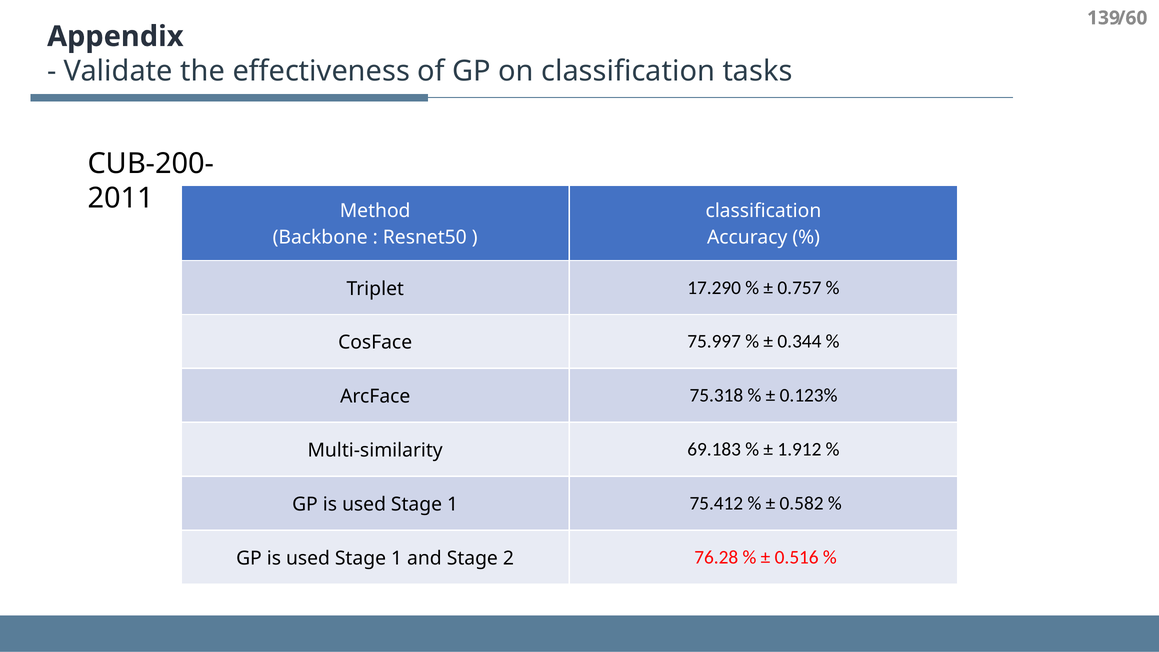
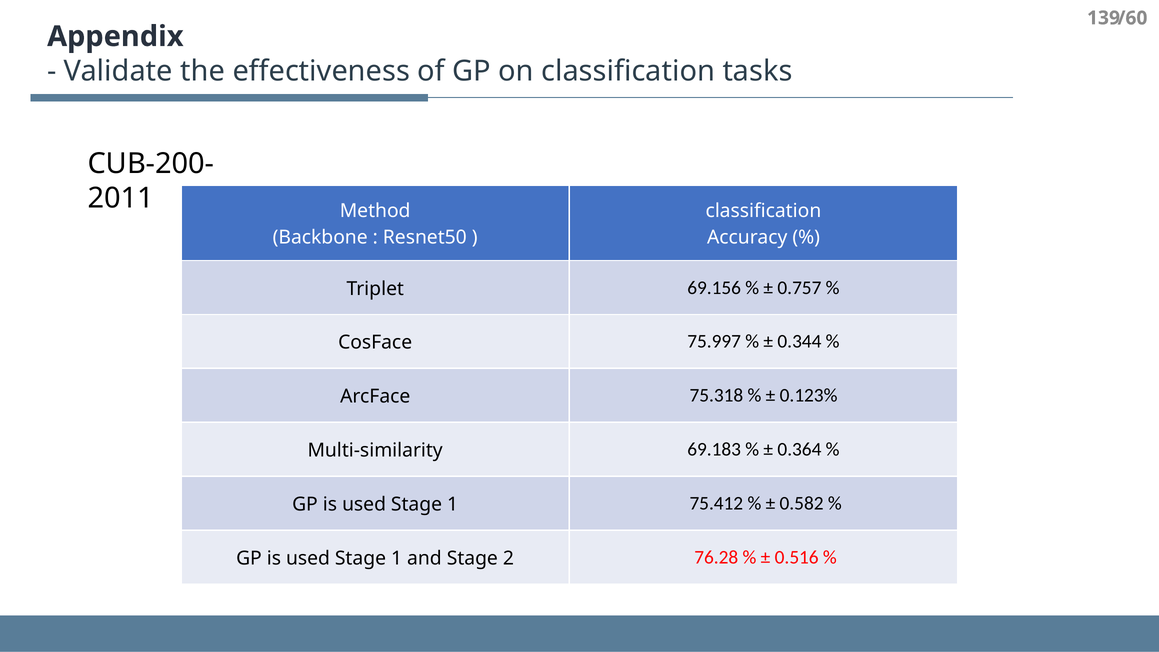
17.290: 17.290 -> 69.156 (714, 288)
1.912: 1.912 -> 0.364 (799, 449)
